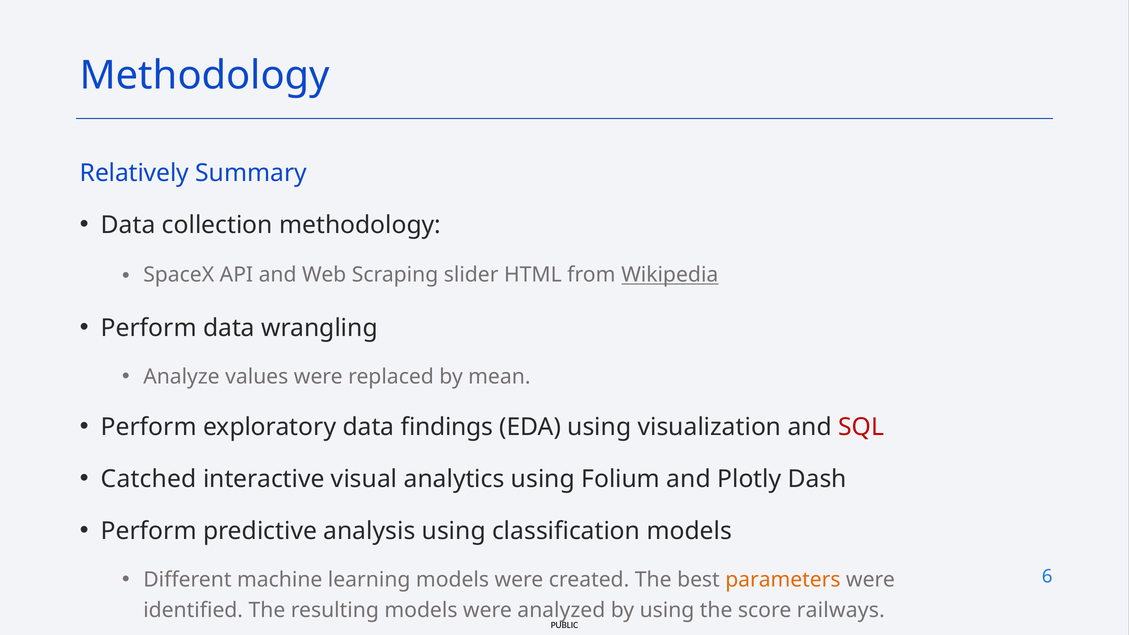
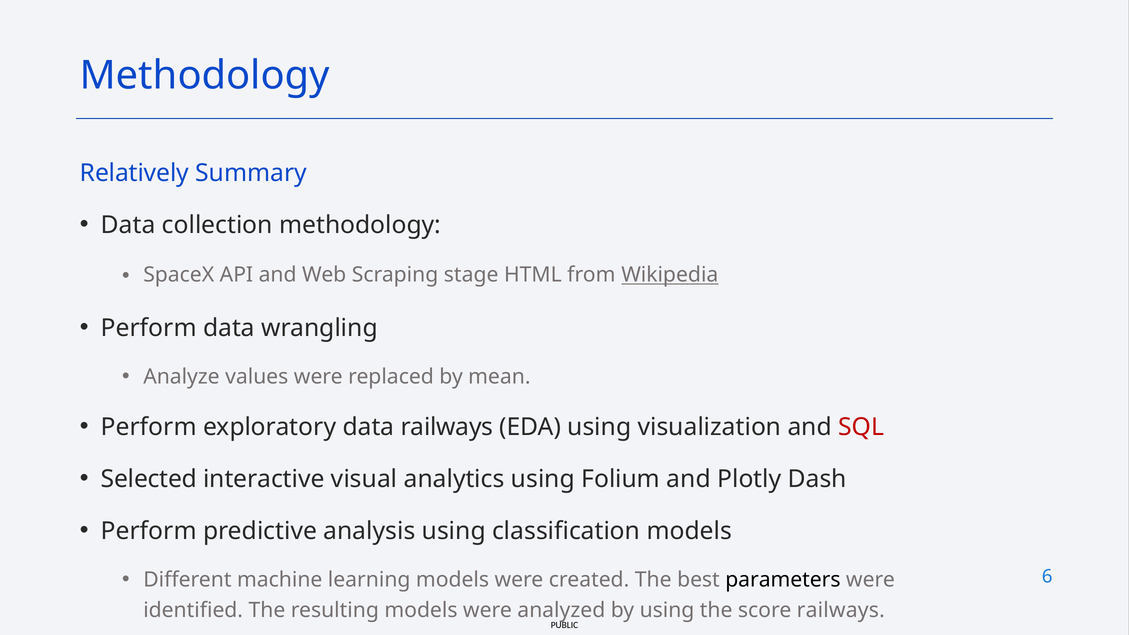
slider: slider -> stage (471, 275)
data findings: findings -> railways (447, 427)
Catched: Catched -> Selected (149, 479)
parameters colour: orange -> black (783, 580)
